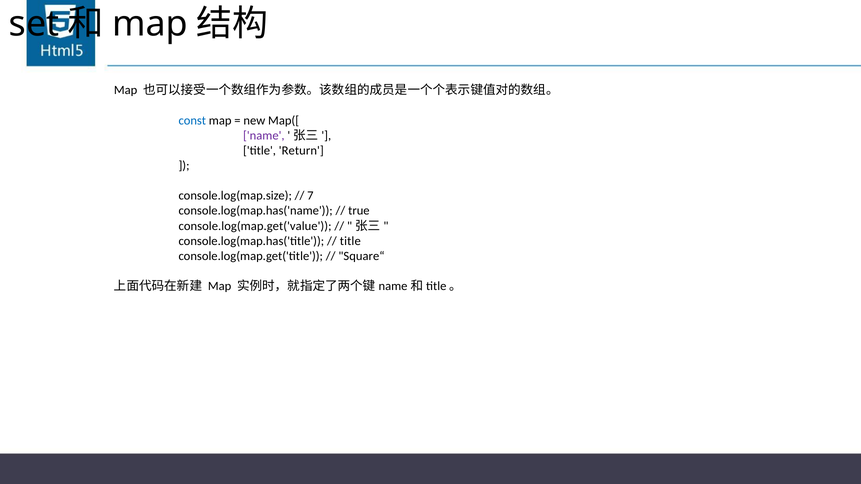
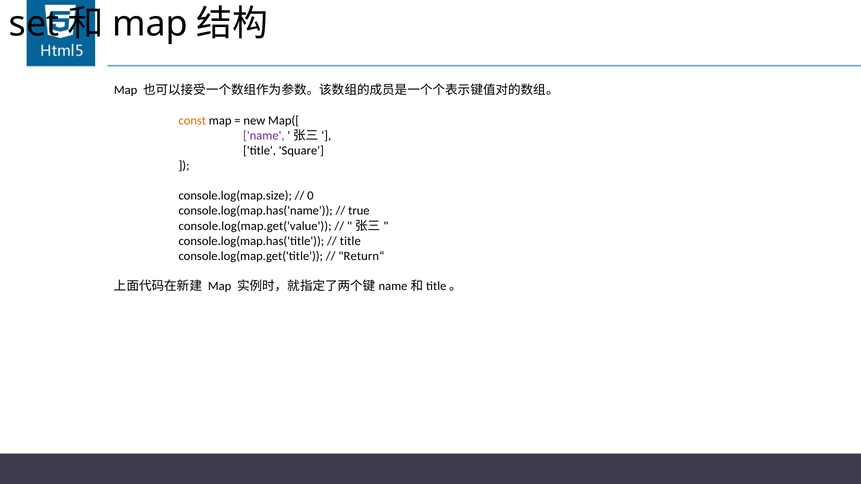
const colour: blue -> orange (192, 120)
Return: Return -> Square (301, 151)
7: 7 -> 0 (310, 196)
Square“: Square“ -> Return“ (361, 256)
